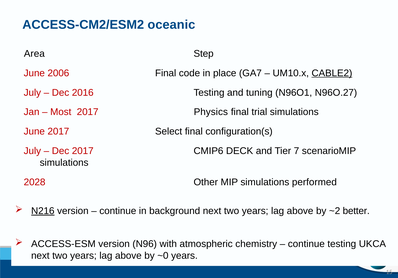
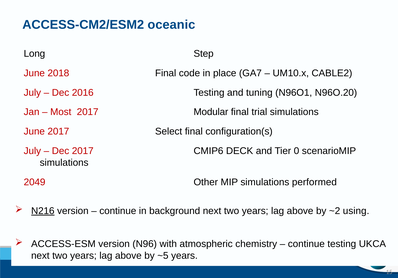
Area: Area -> Long (34, 54)
2006: 2006 -> 2018 (58, 73)
CABLE2 underline: present -> none (332, 73)
N96O.27: N96O.27 -> N96O.20 (336, 93)
Physics: Physics -> Modular (211, 112)
7: 7 -> 0 (296, 151)
2028: 2028 -> 2049 (35, 182)
better: better -> using (356, 211)
~0: ~0 -> ~5 (163, 256)
